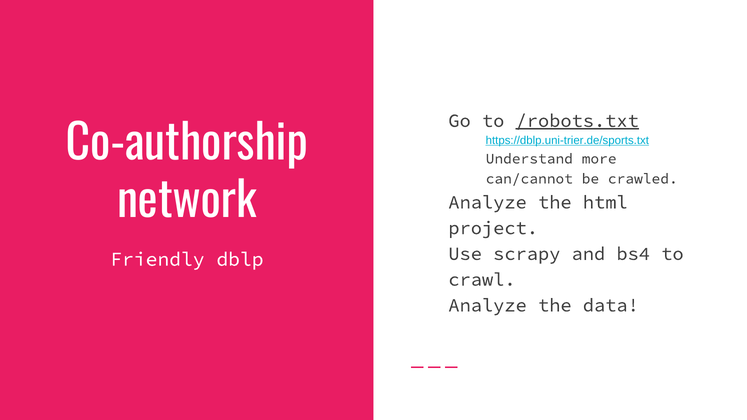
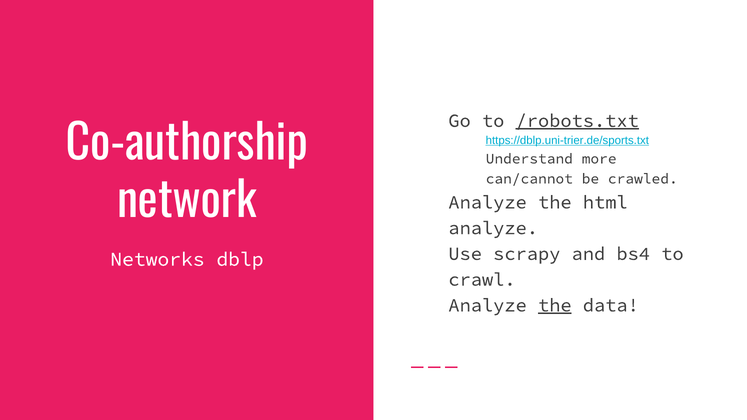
project: project -> analyze (493, 228)
Friendly: Friendly -> Networks (157, 259)
the underline: none -> present (555, 305)
